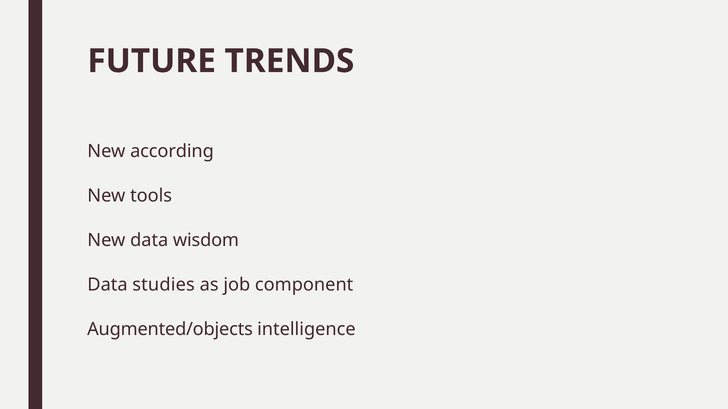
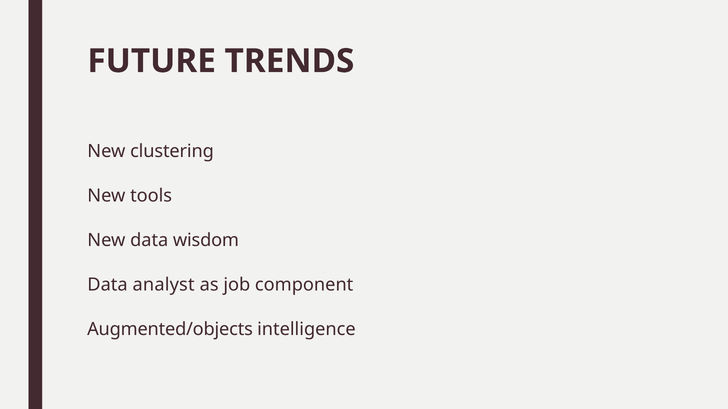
according: according -> clustering (172, 151)
studies: studies -> analyst (164, 285)
